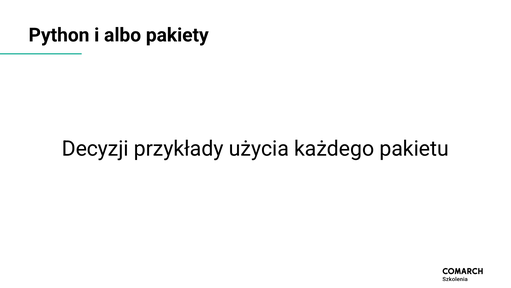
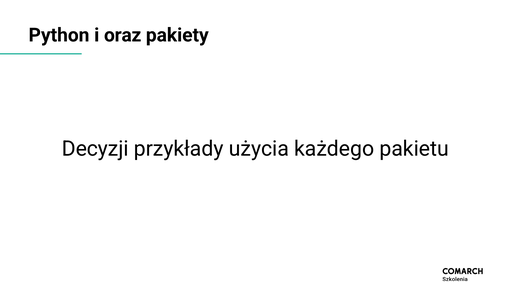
albo: albo -> oraz (123, 35)
